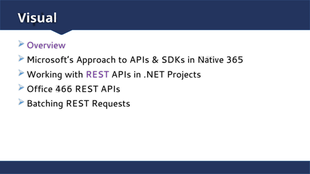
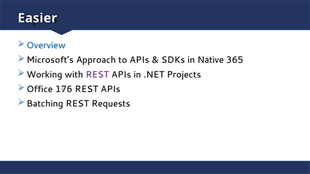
Visual: Visual -> Easier (37, 18)
Overview colour: purple -> blue (46, 46)
466: 466 -> 176 (64, 89)
